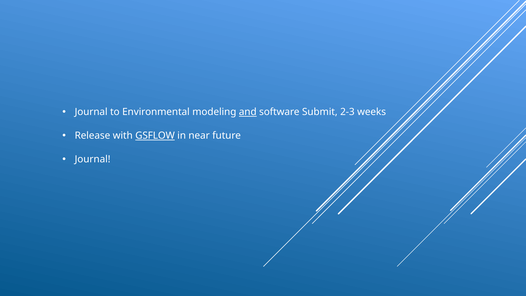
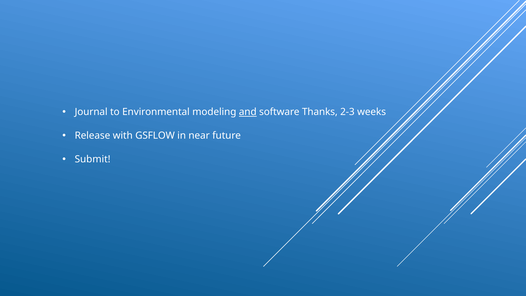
Submit: Submit -> Thanks (320, 112)
GSFLOW underline: present -> none (155, 136)
Journal: Journal -> Submit (93, 159)
